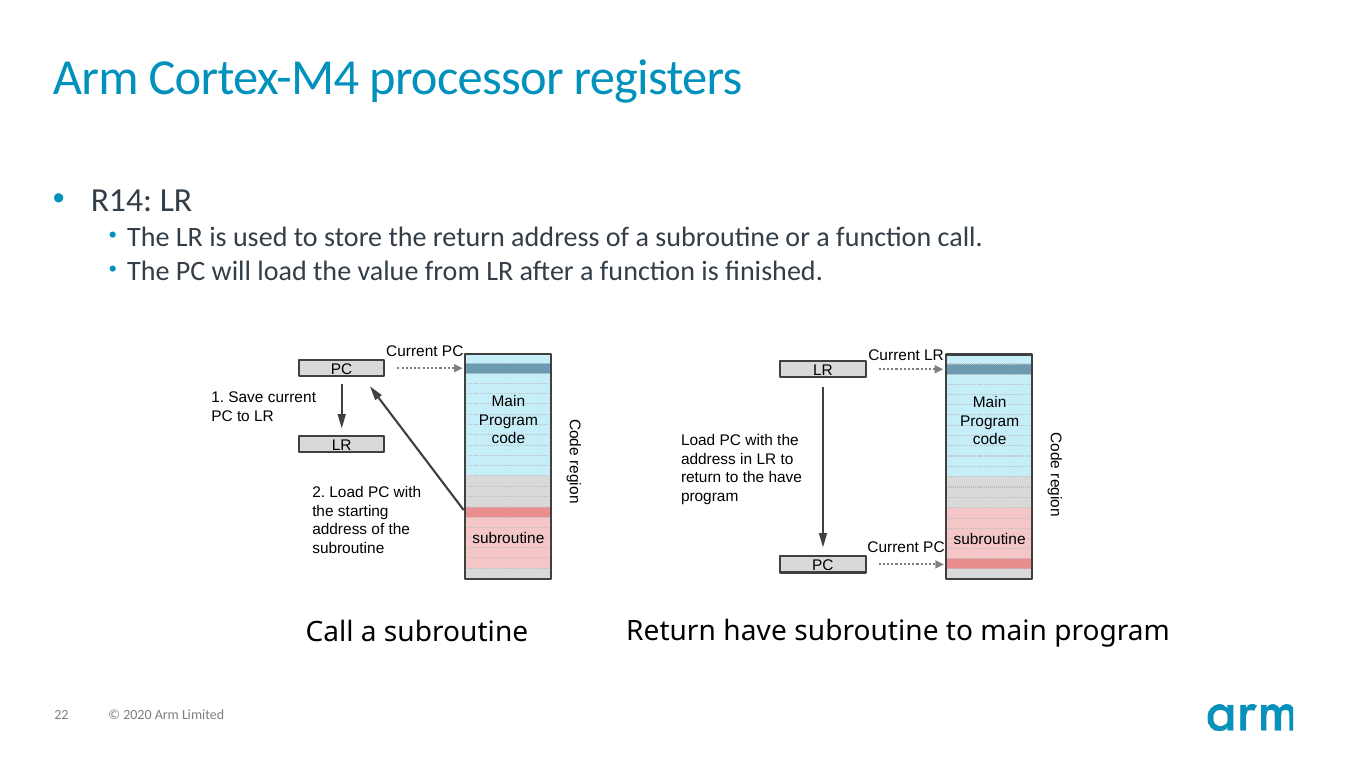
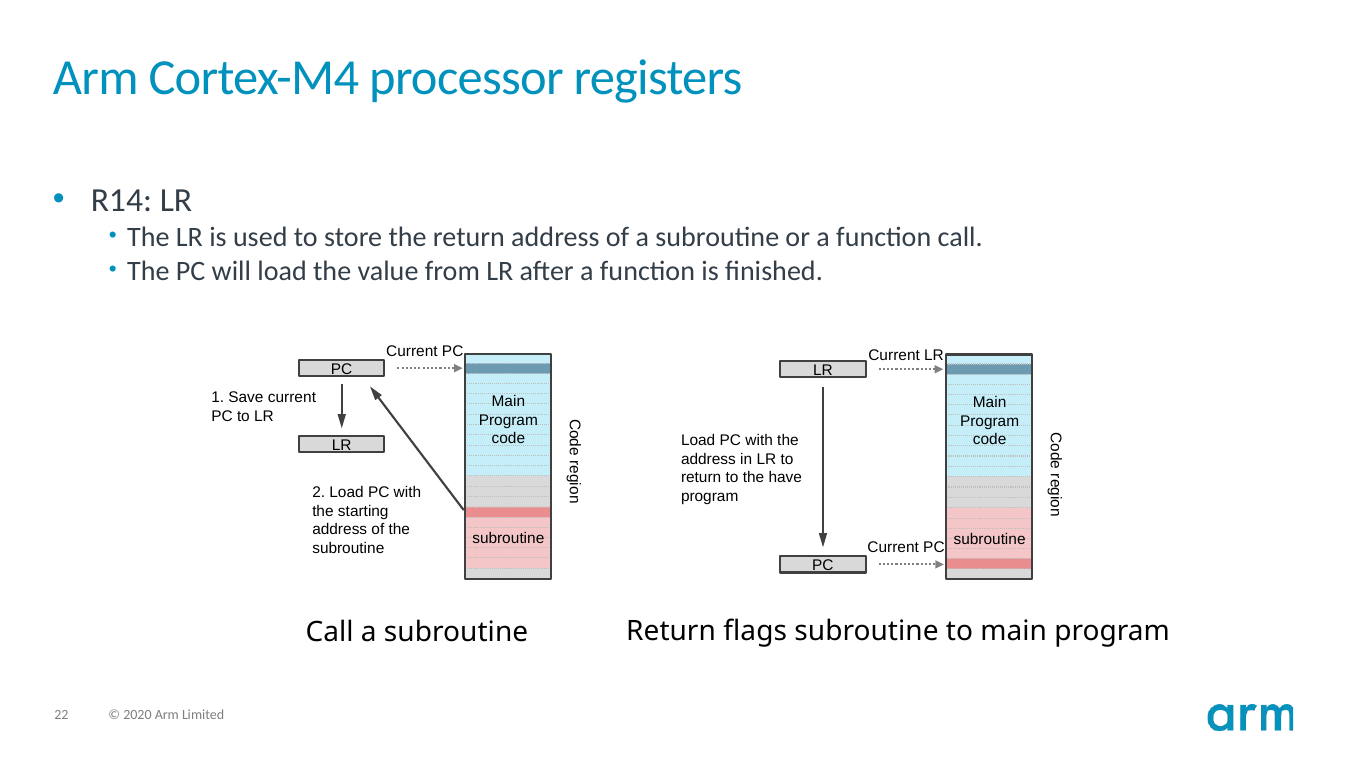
Return have: have -> flags (755, 632)
